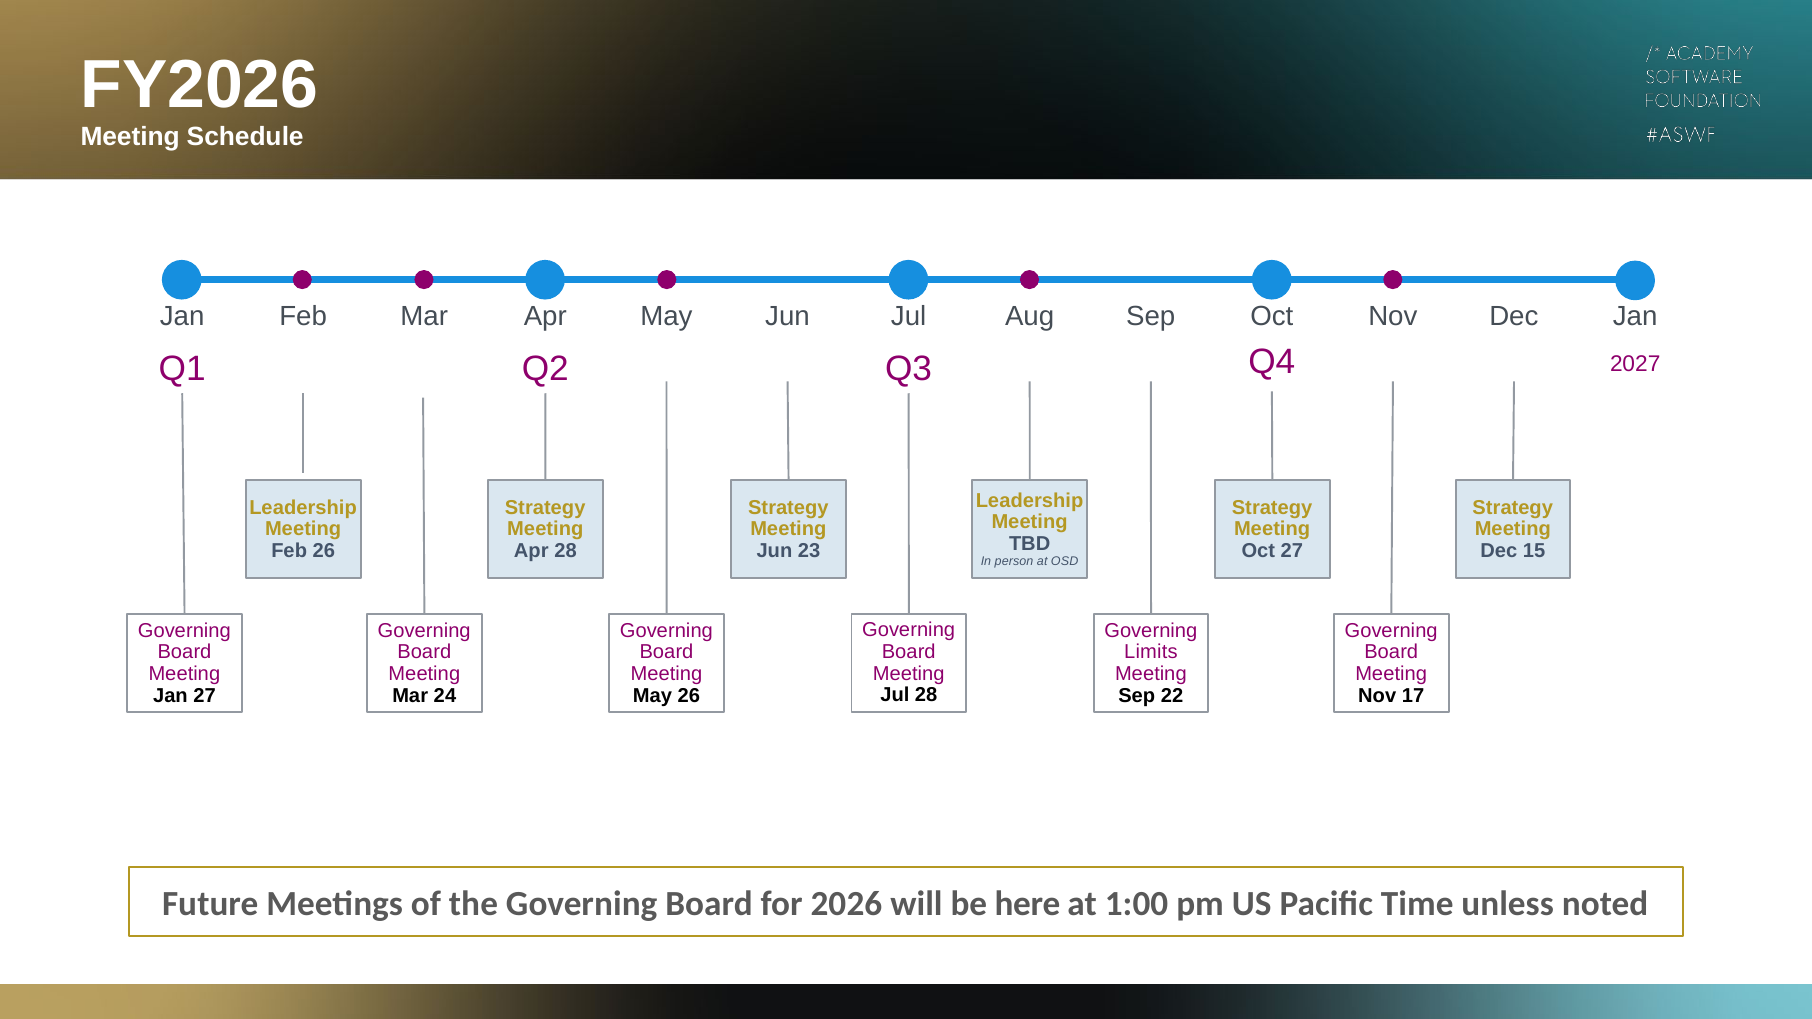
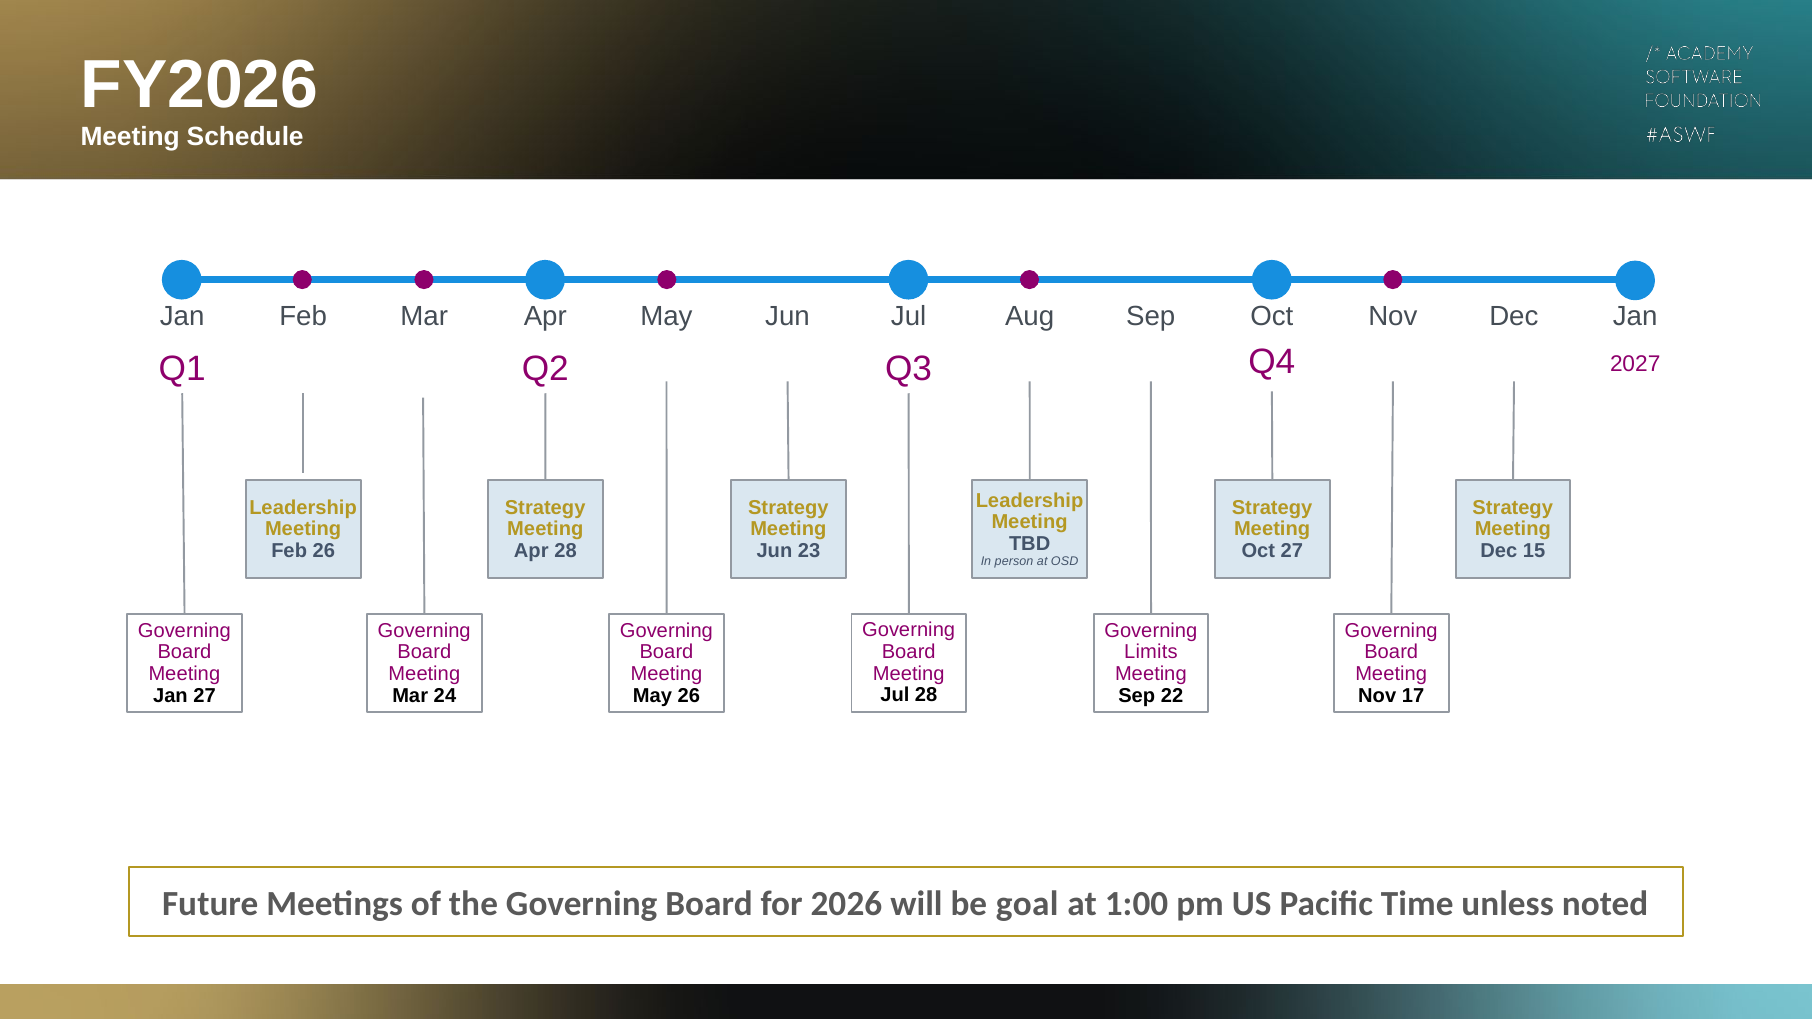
here: here -> goal (1027, 905)
